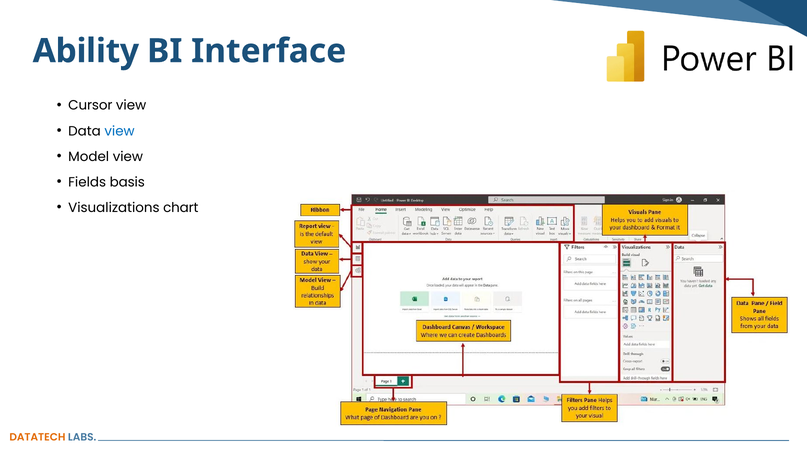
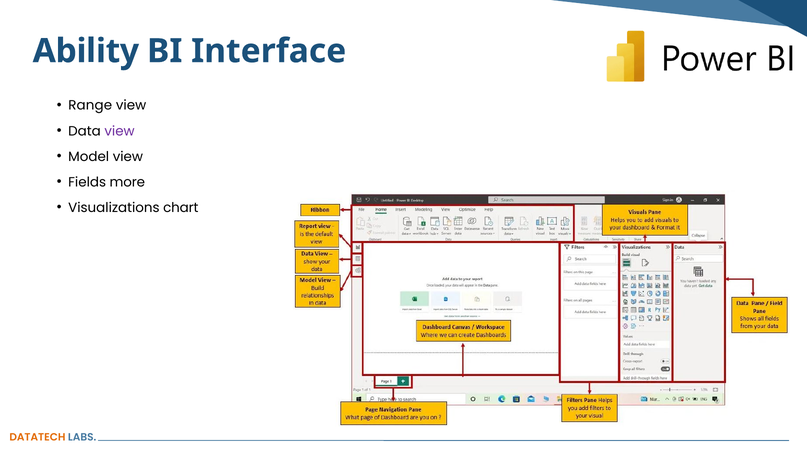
Cursor: Cursor -> Range (90, 106)
view colour: blue -> purple (120, 131)
basis: basis -> more (127, 182)
